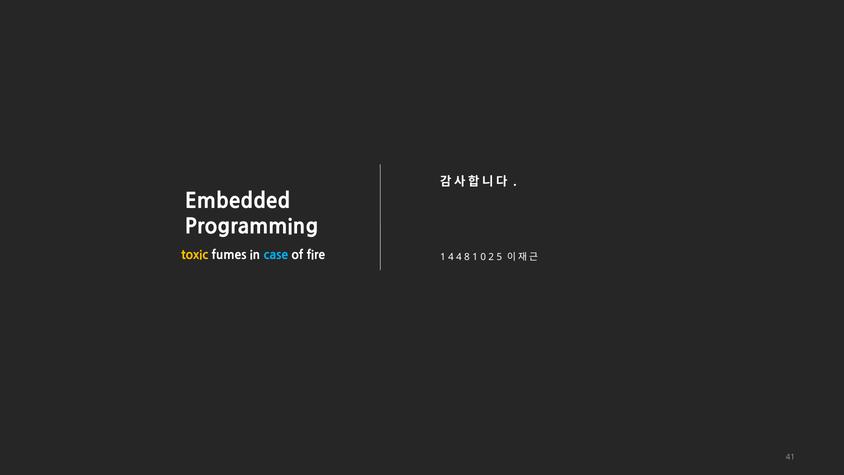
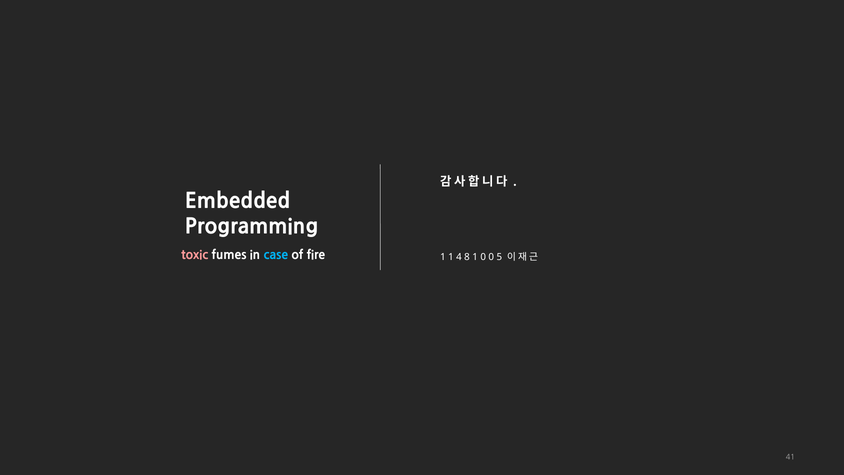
toxic colour: yellow -> pink (195, 255)
1 4: 4 -> 1 (451, 257)
0 2: 2 -> 0 (491, 257)
